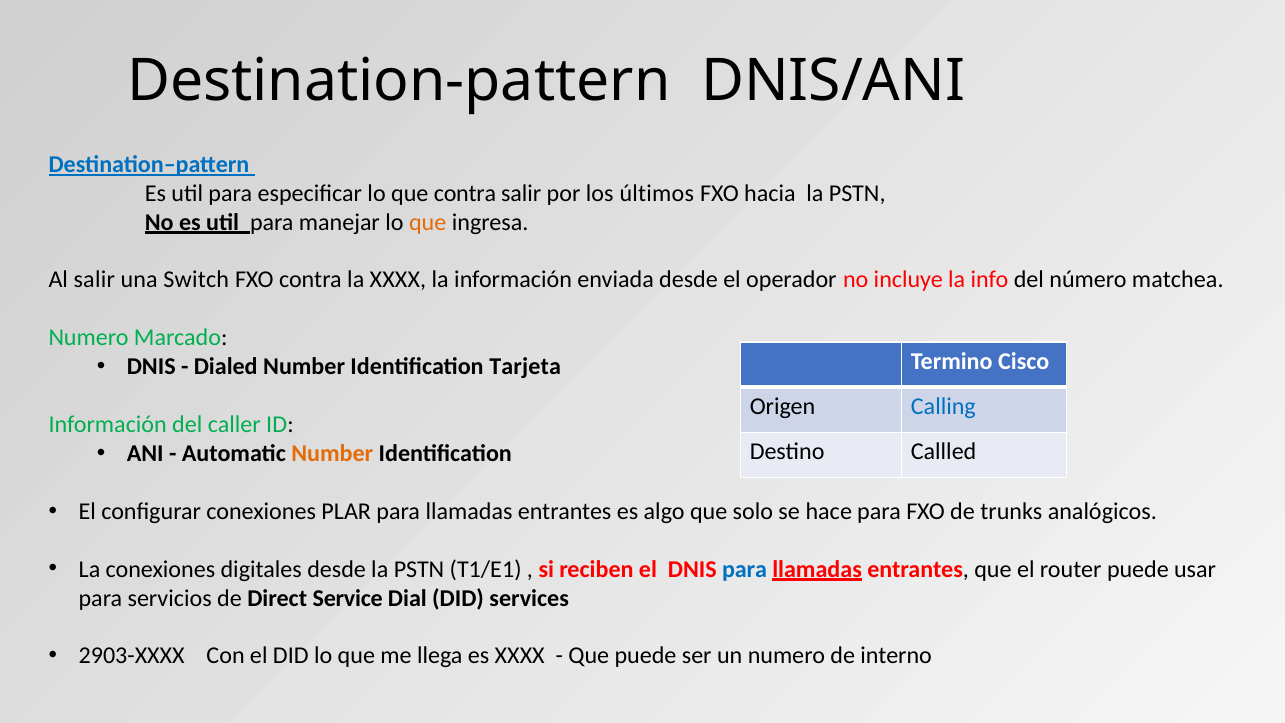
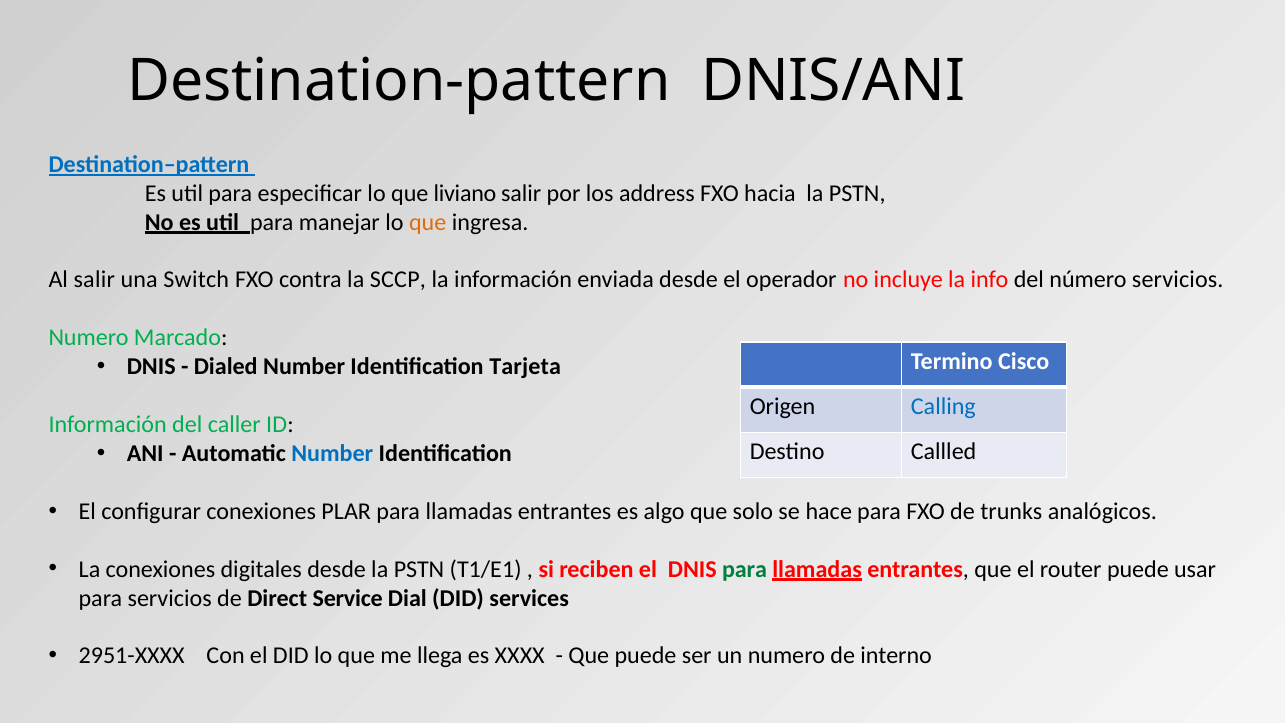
que contra: contra -> liviano (465, 193)
últimos: últimos -> address (657, 193)
la XXXX: XXXX -> SCCP (398, 280)
número matchea: matchea -> servicios (1178, 280)
Number colour: orange -> blue (332, 453)
para colour: blue -> green (745, 569)
2903-XXXX: 2903-XXXX -> 2951-XXXX (132, 656)
